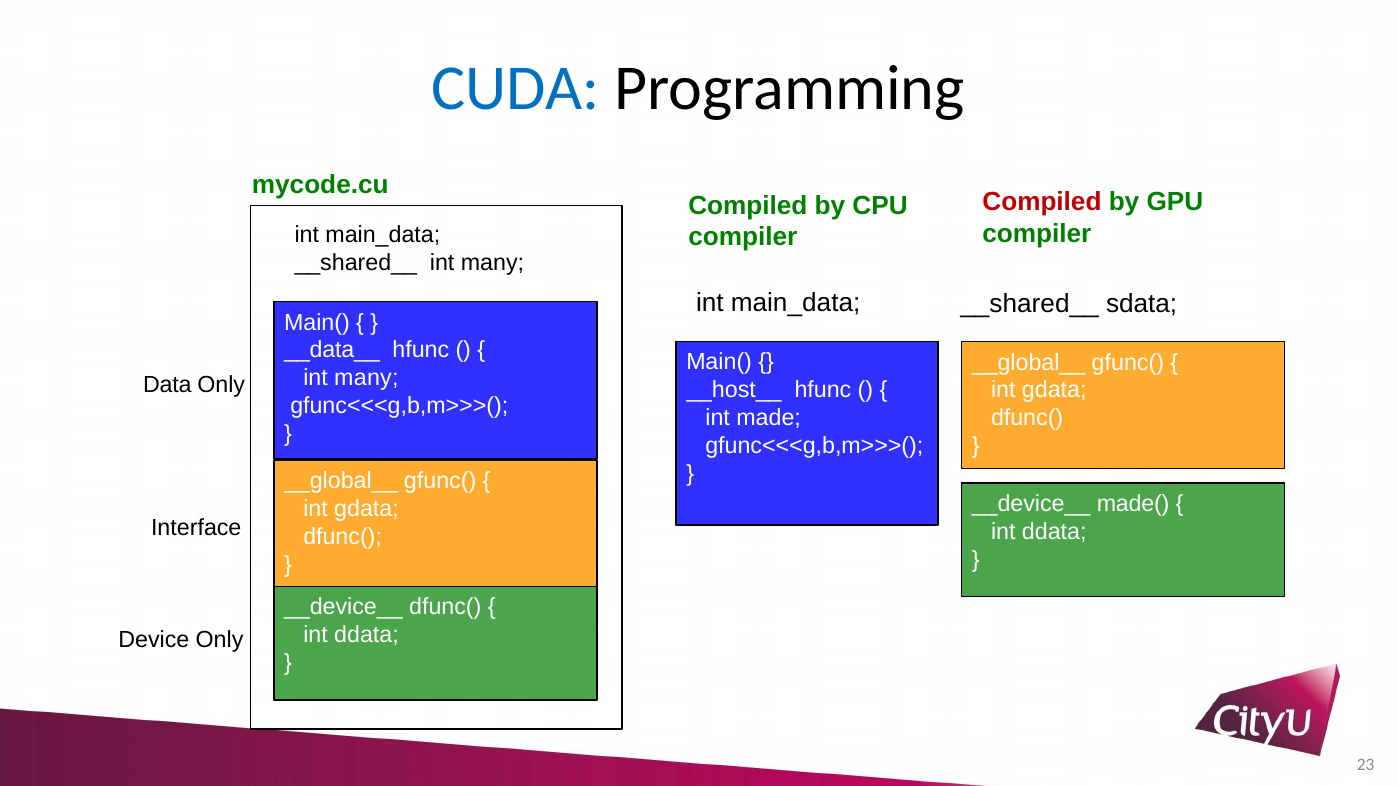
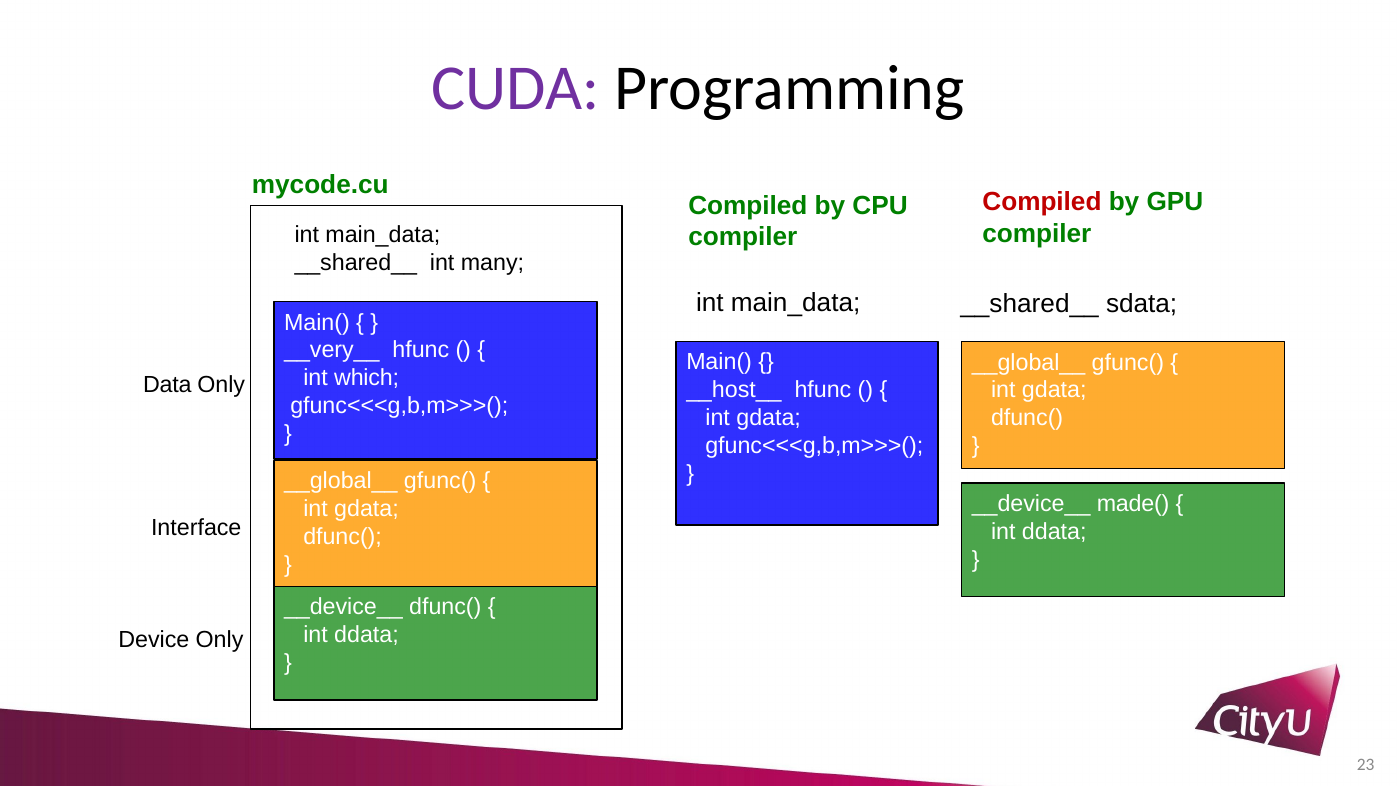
CUDA colour: blue -> purple (516, 89)
__data__: __data__ -> __very__ (332, 350)
many: many -> which (367, 378)
made: made -> gdata (769, 418)
